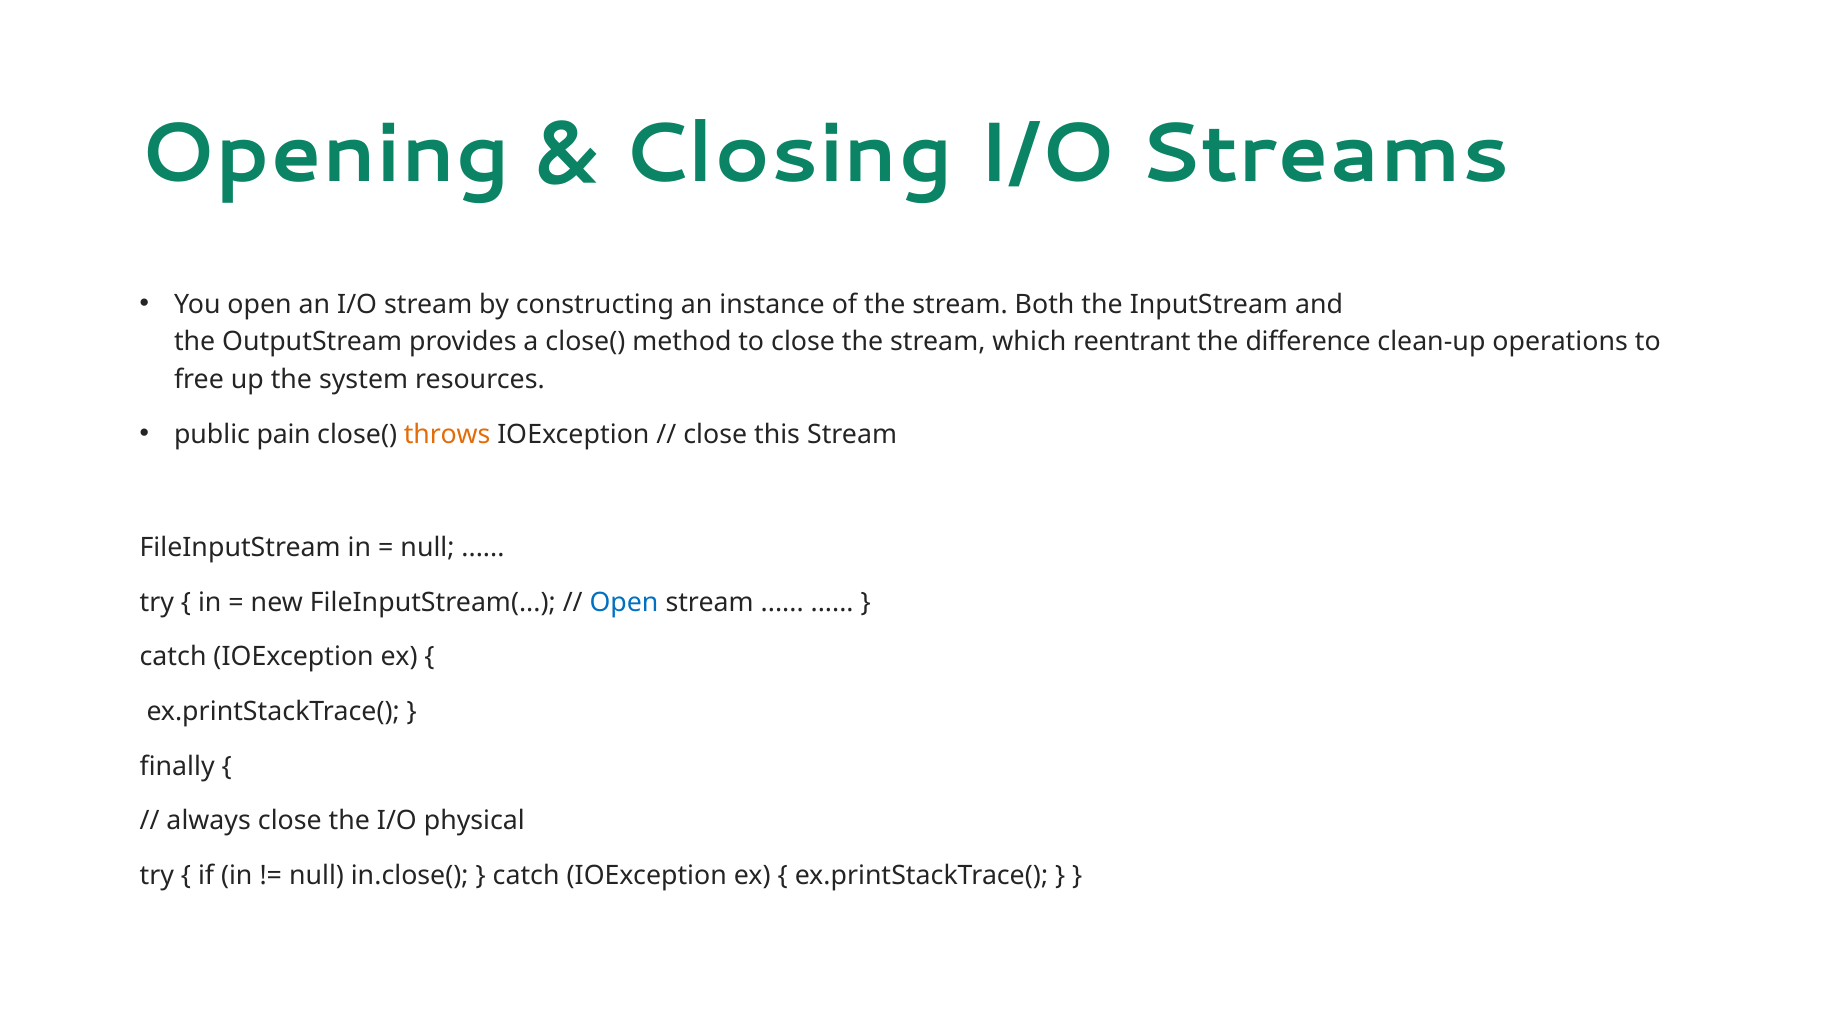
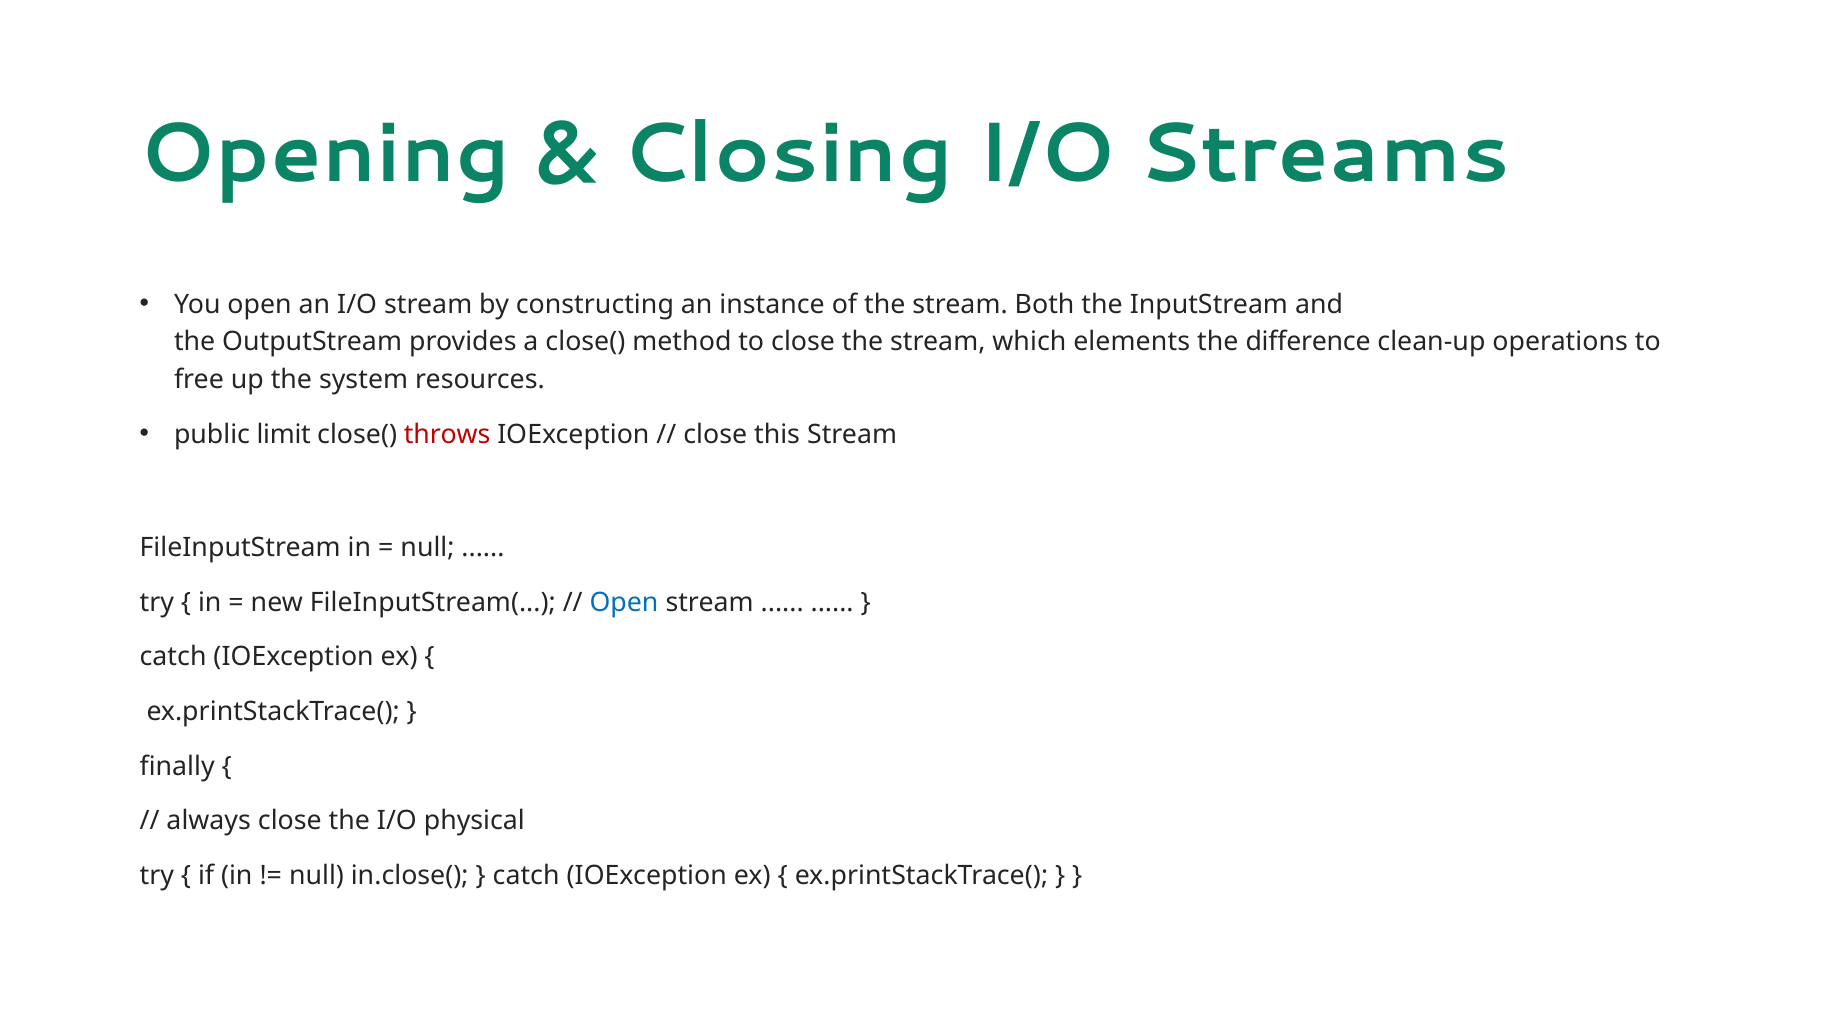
reentrant: reentrant -> elements (1132, 342)
pain: pain -> limit (284, 434)
throws colour: orange -> red (447, 434)
